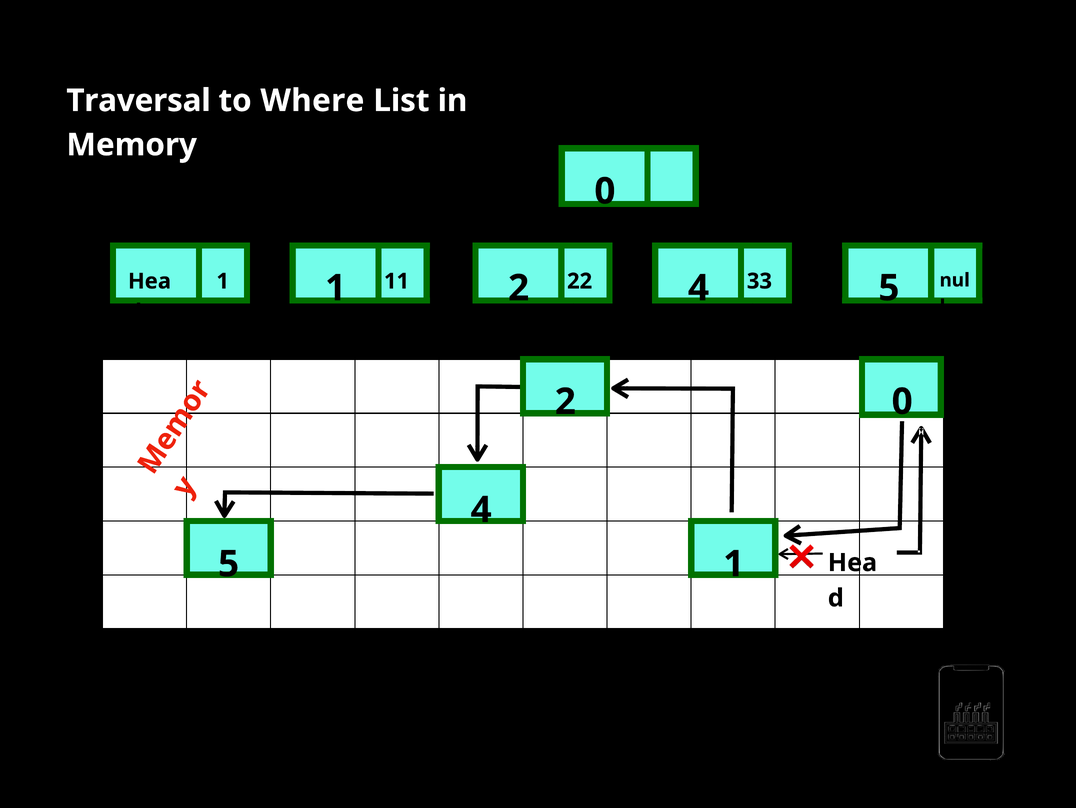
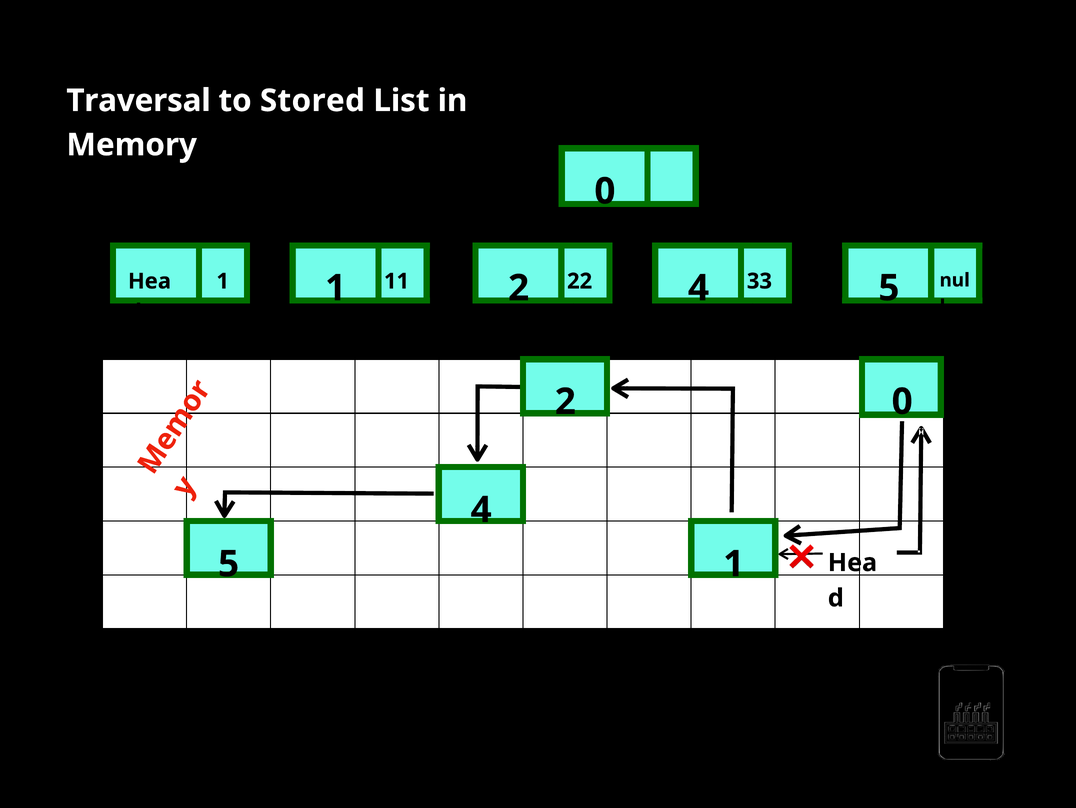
Where: Where -> Stored (312, 101)
